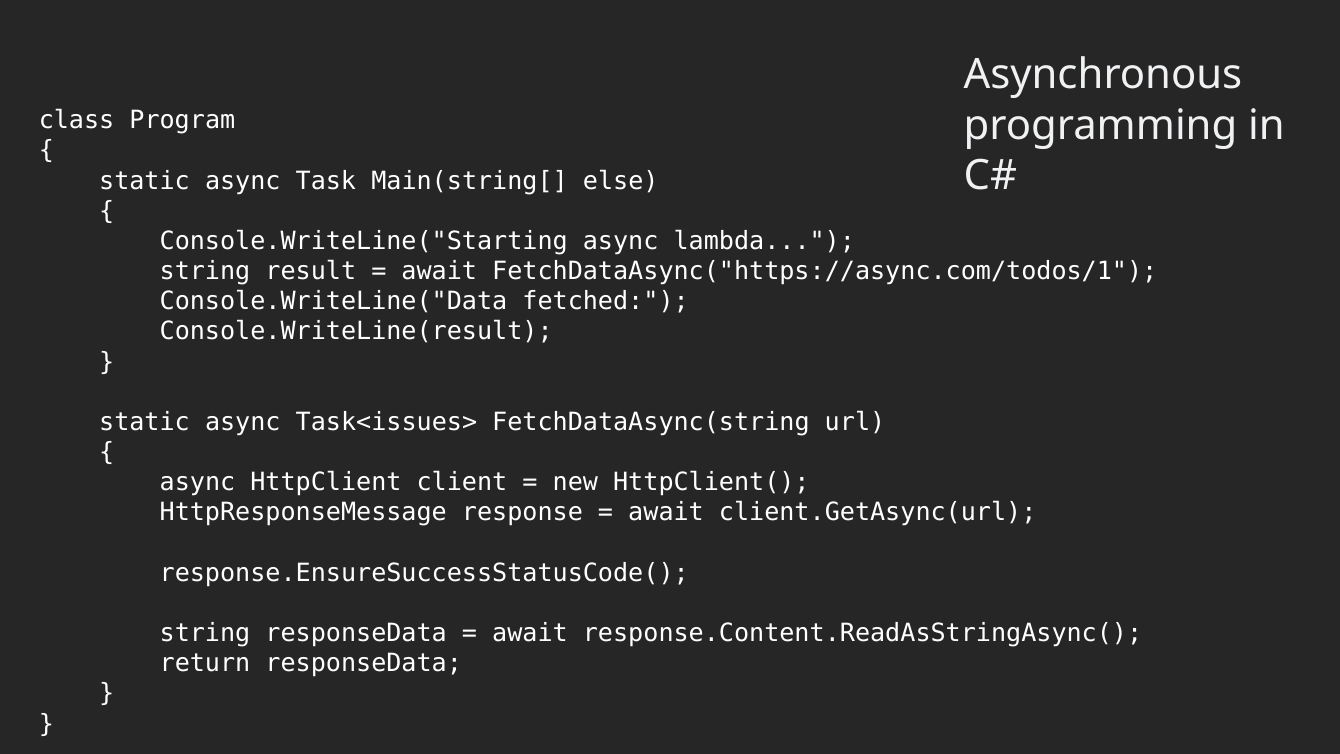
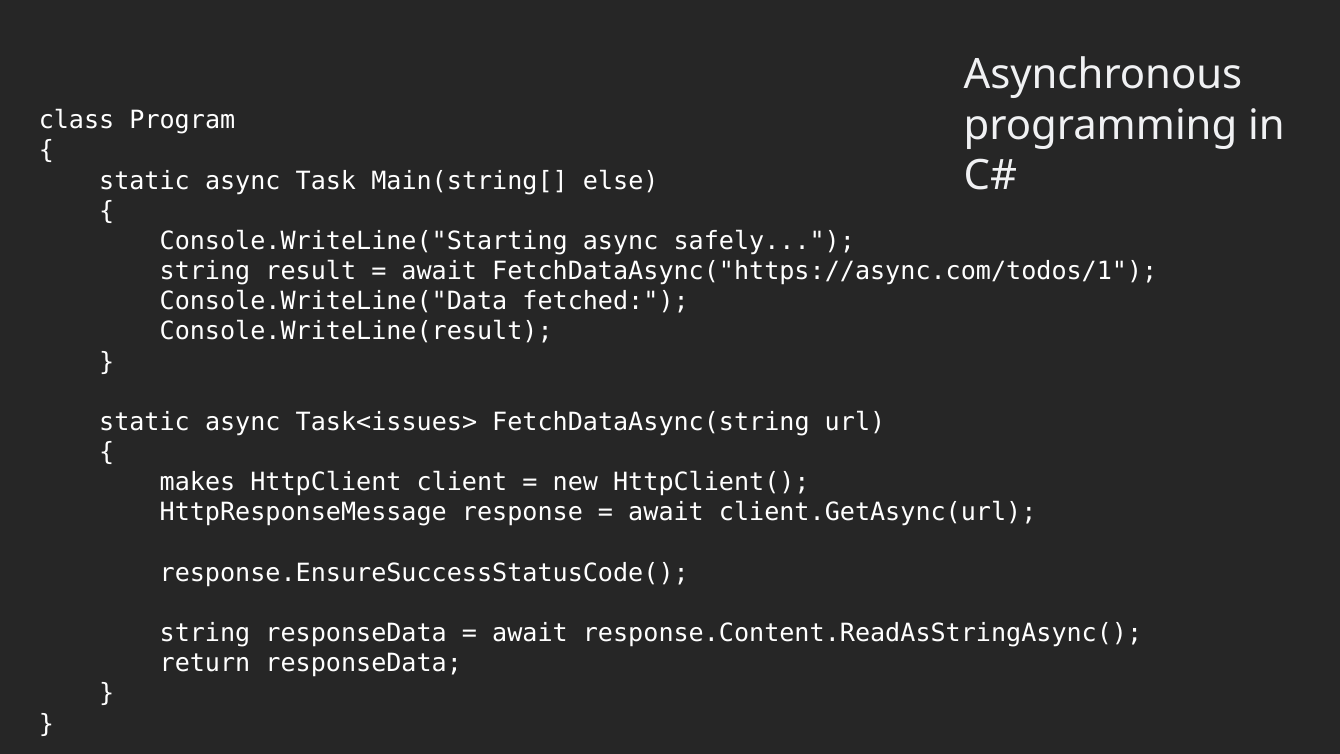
lambda: lambda -> safely (764, 241)
async: async -> makes (197, 482)
